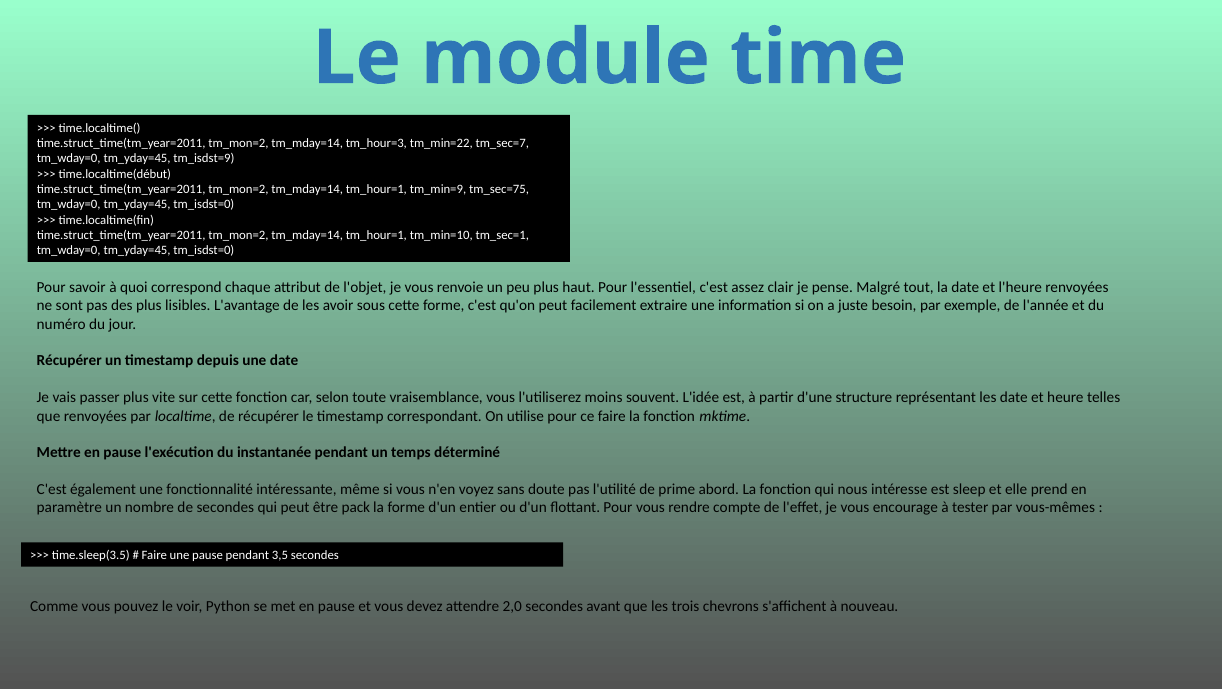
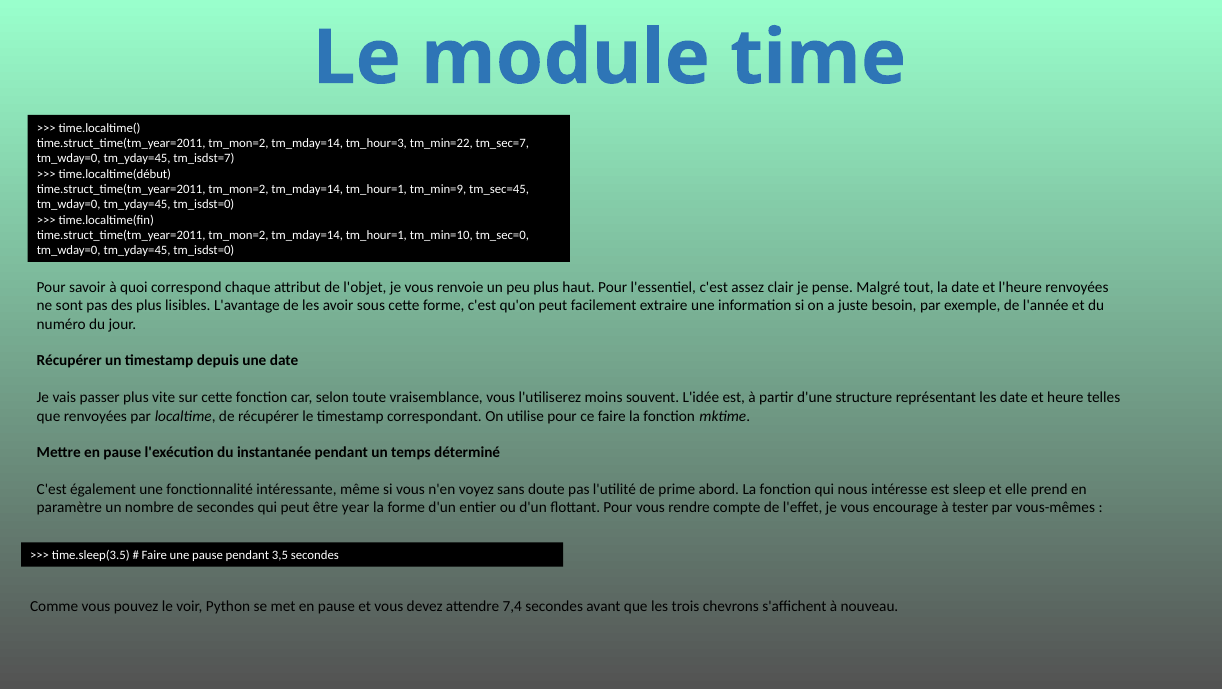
tm_isdst=9: tm_isdst=9 -> tm_isdst=7 (204, 159)
tm_sec=75: tm_sec=75 -> tm_sec=45 (499, 189)
tm_sec=1: tm_sec=1 -> tm_sec=0 (502, 235)
pack: pack -> year (356, 508)
2,0: 2,0 -> 7,4 (512, 607)
